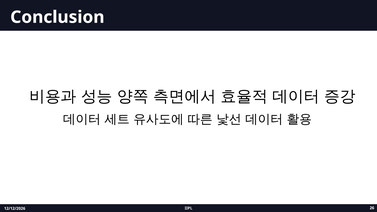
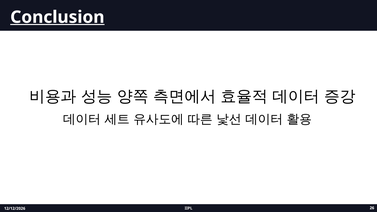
Conclusion underline: none -> present (57, 17)
